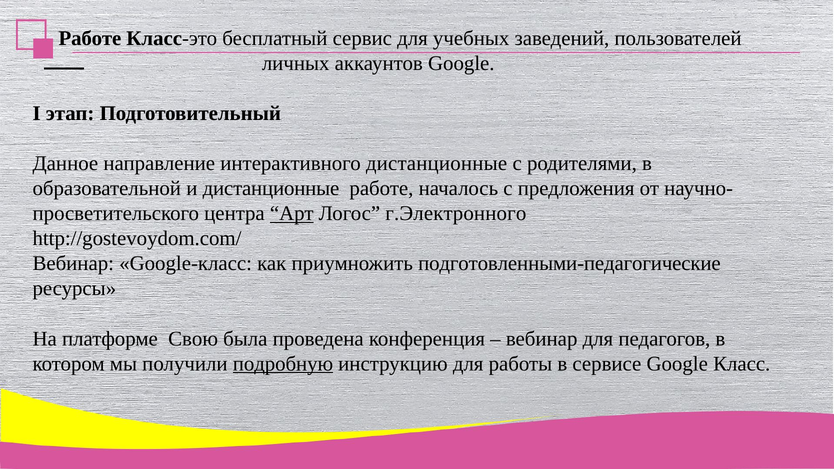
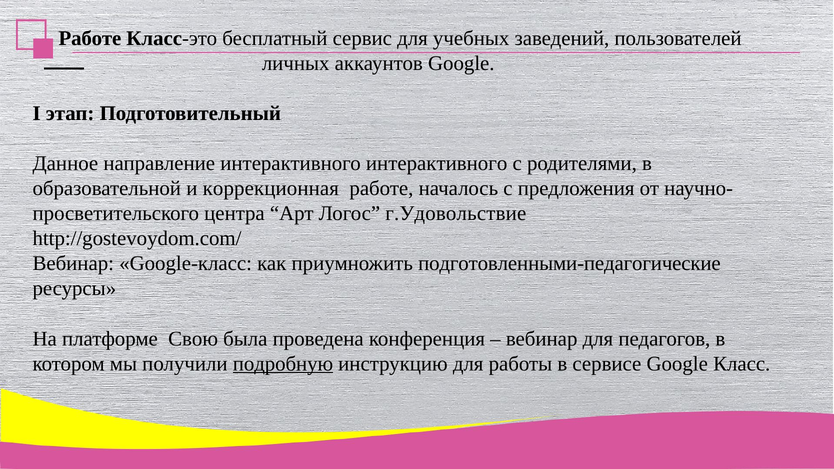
интерактивного дистанционные: дистанционные -> интерактивного (437, 164)
и дистанционные: дистанционные -> коррекционная (271, 189)
Арт underline: present -> none (292, 214)
г.Электронного: г.Электронного -> г.Удовольствие (456, 214)
